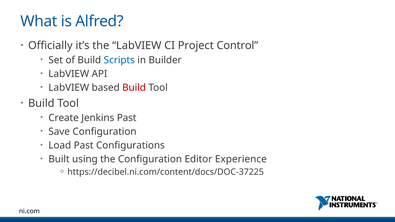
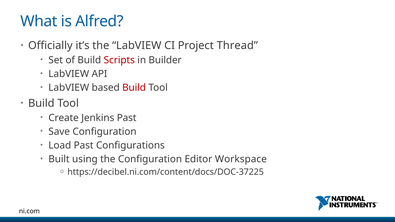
Control: Control -> Thread (237, 46)
Scripts colour: blue -> red (119, 60)
Experience: Experience -> Workspace (241, 159)
